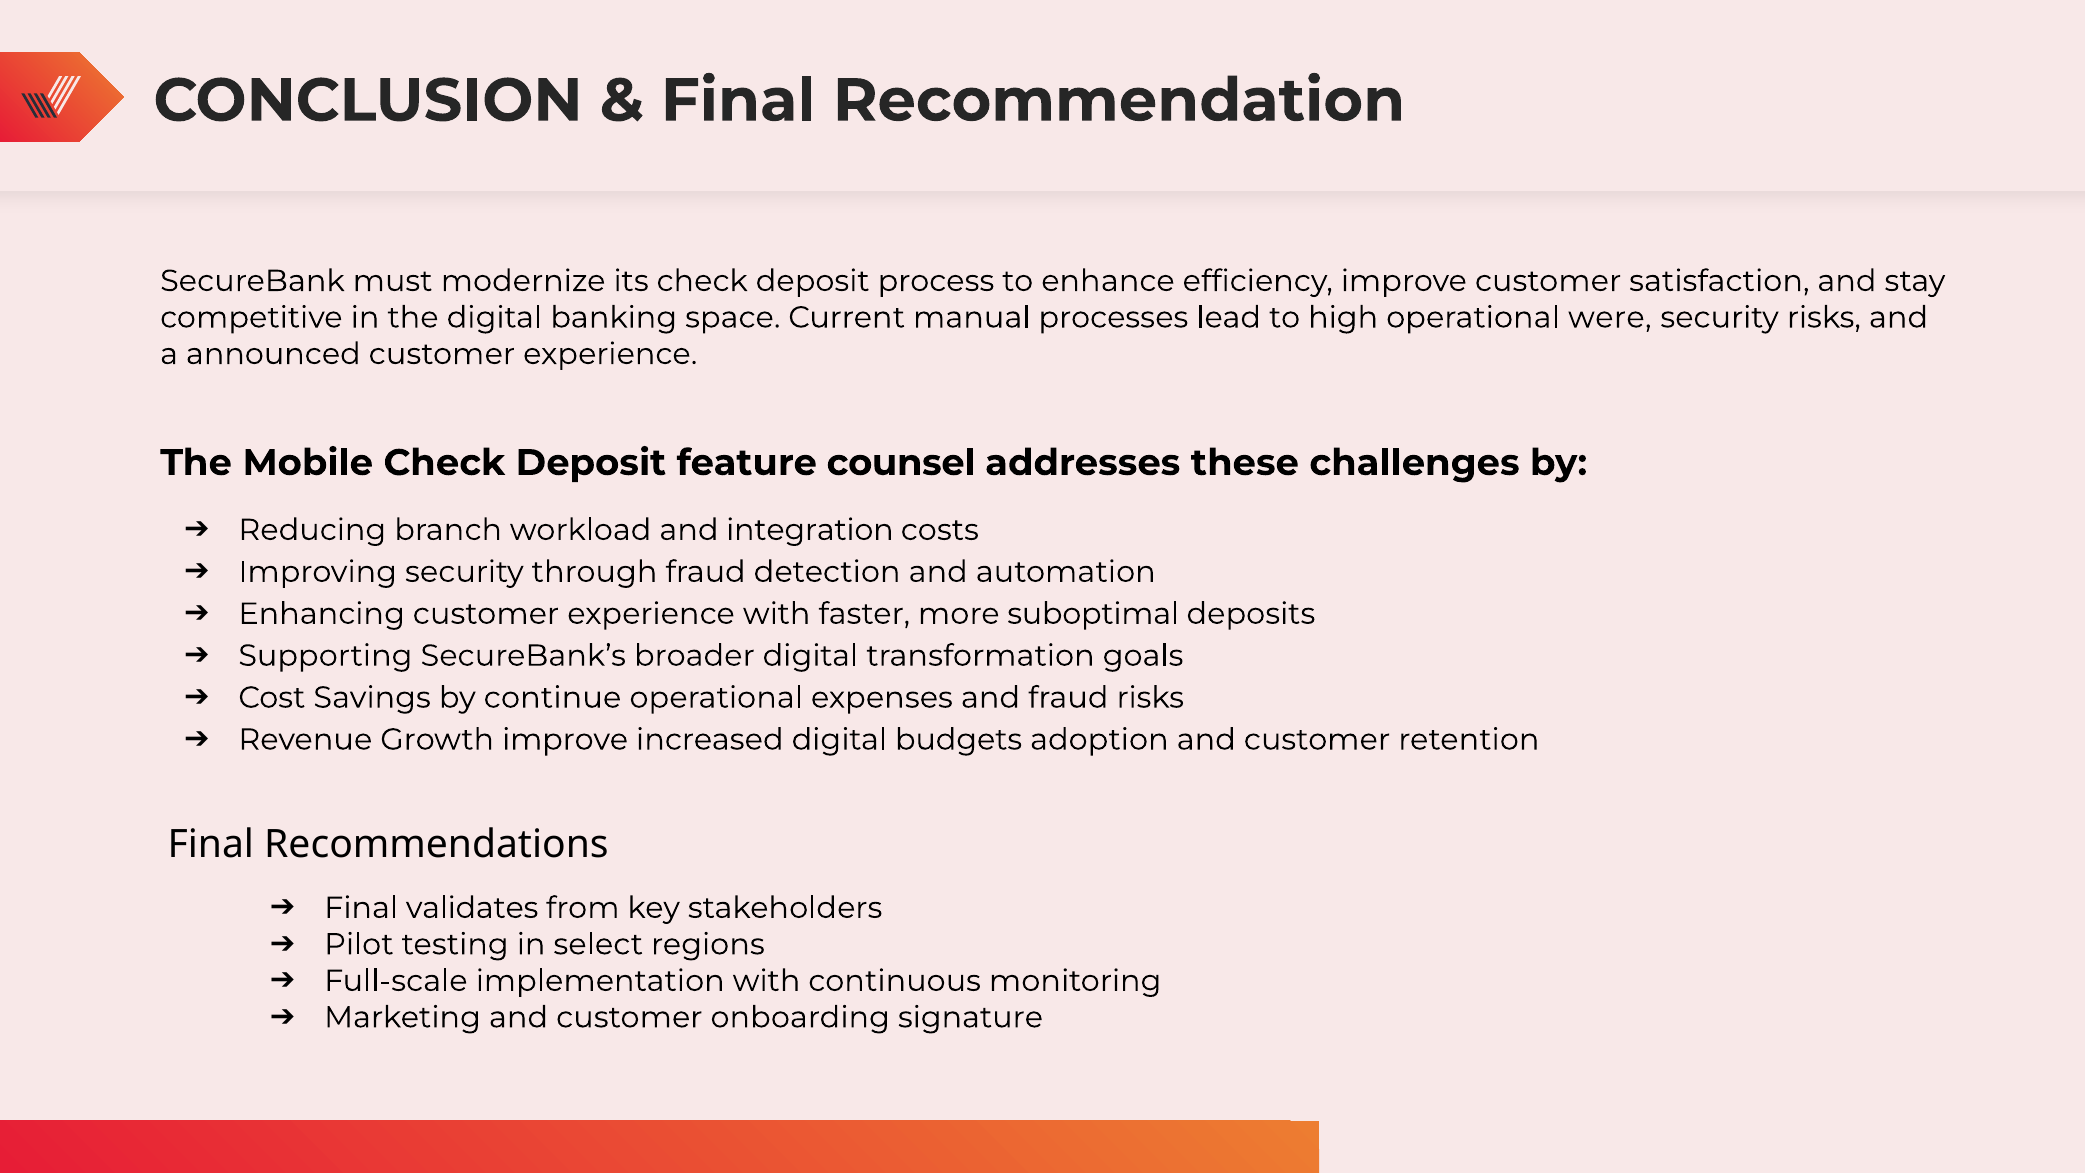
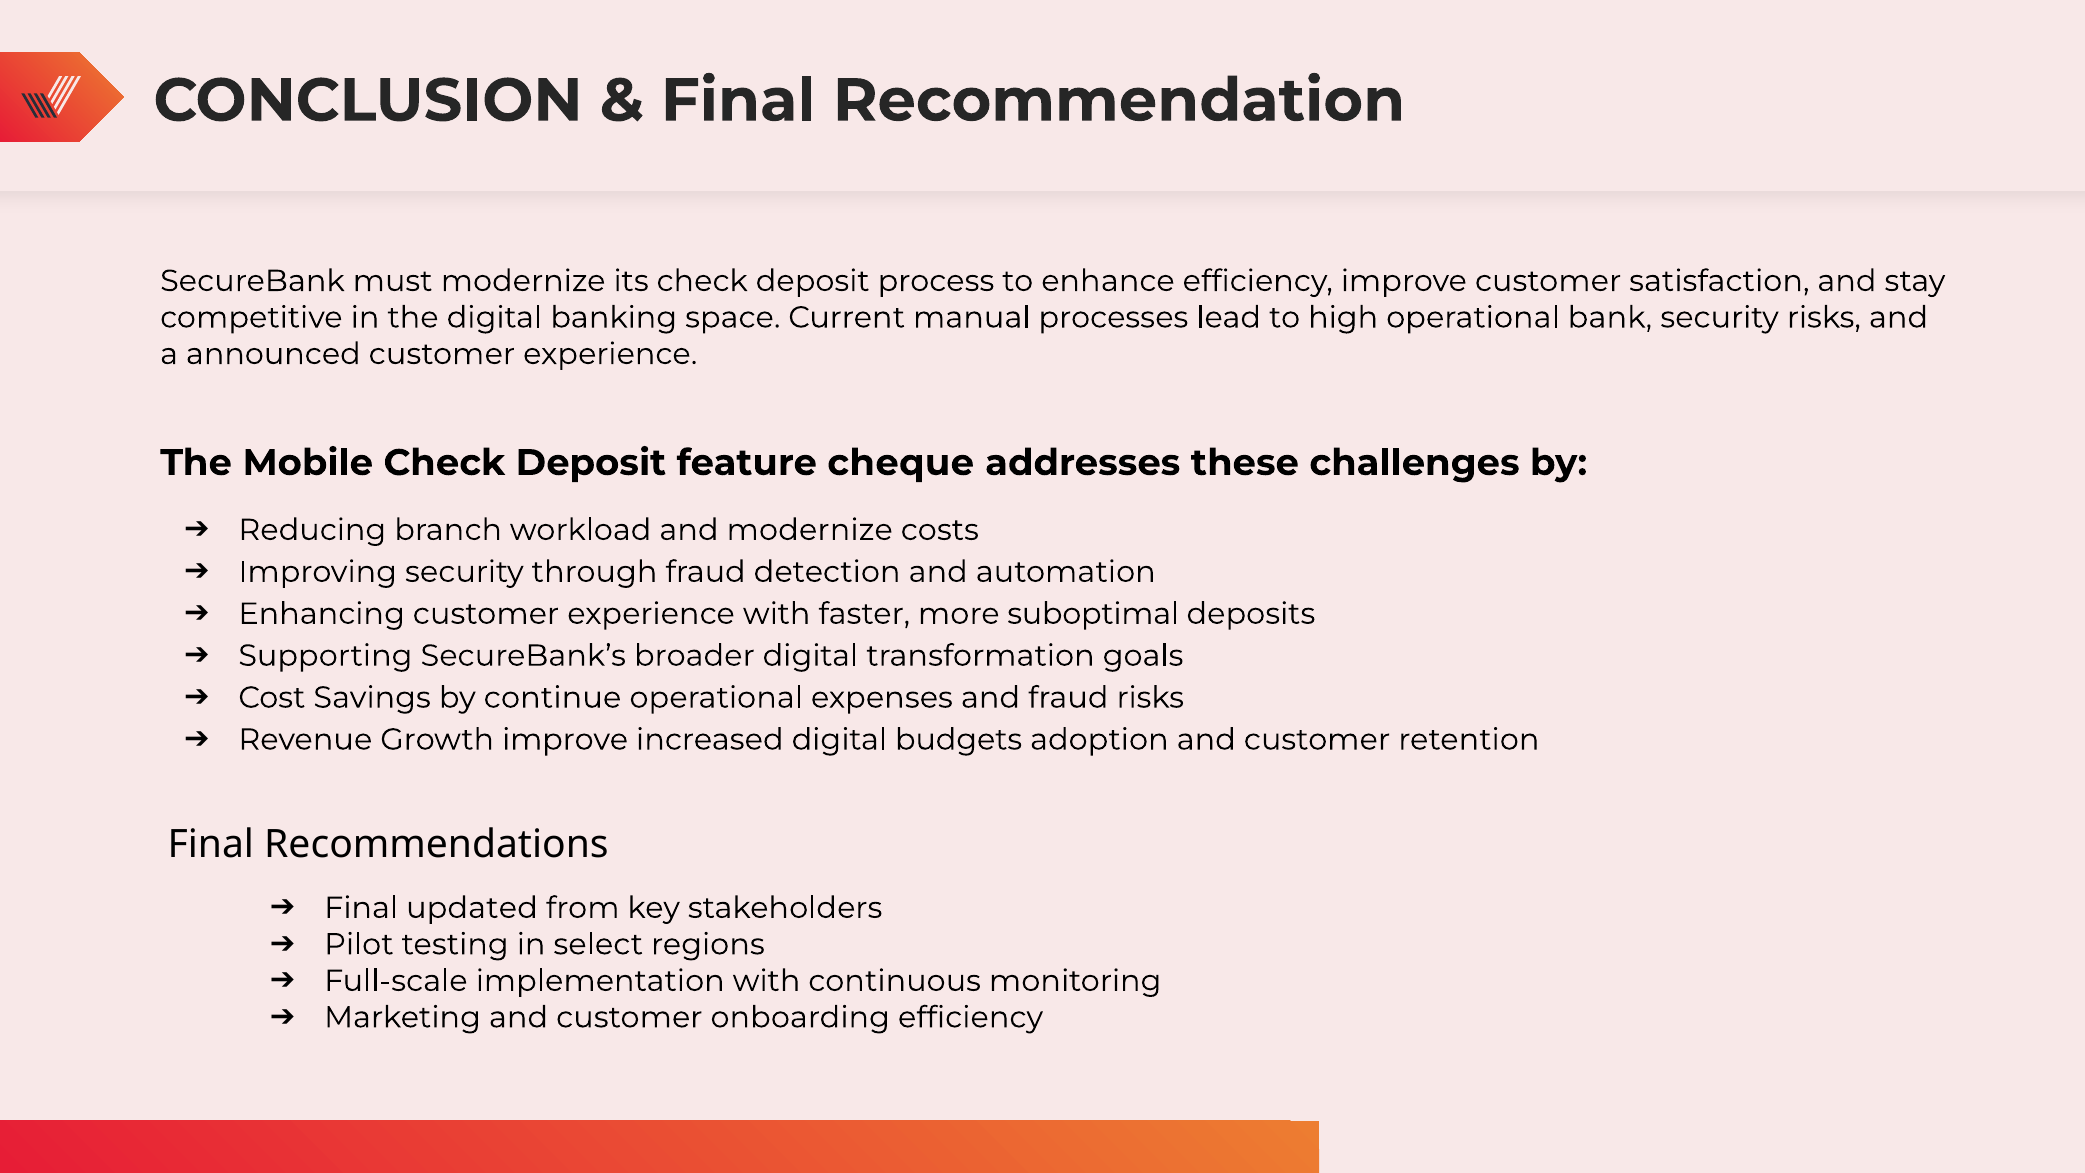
were: were -> bank (1610, 317)
counsel: counsel -> cheque (901, 463)
and integration: integration -> modernize (810, 530)
validates: validates -> updated (472, 908)
onboarding signature: signature -> efficiency (970, 1017)
